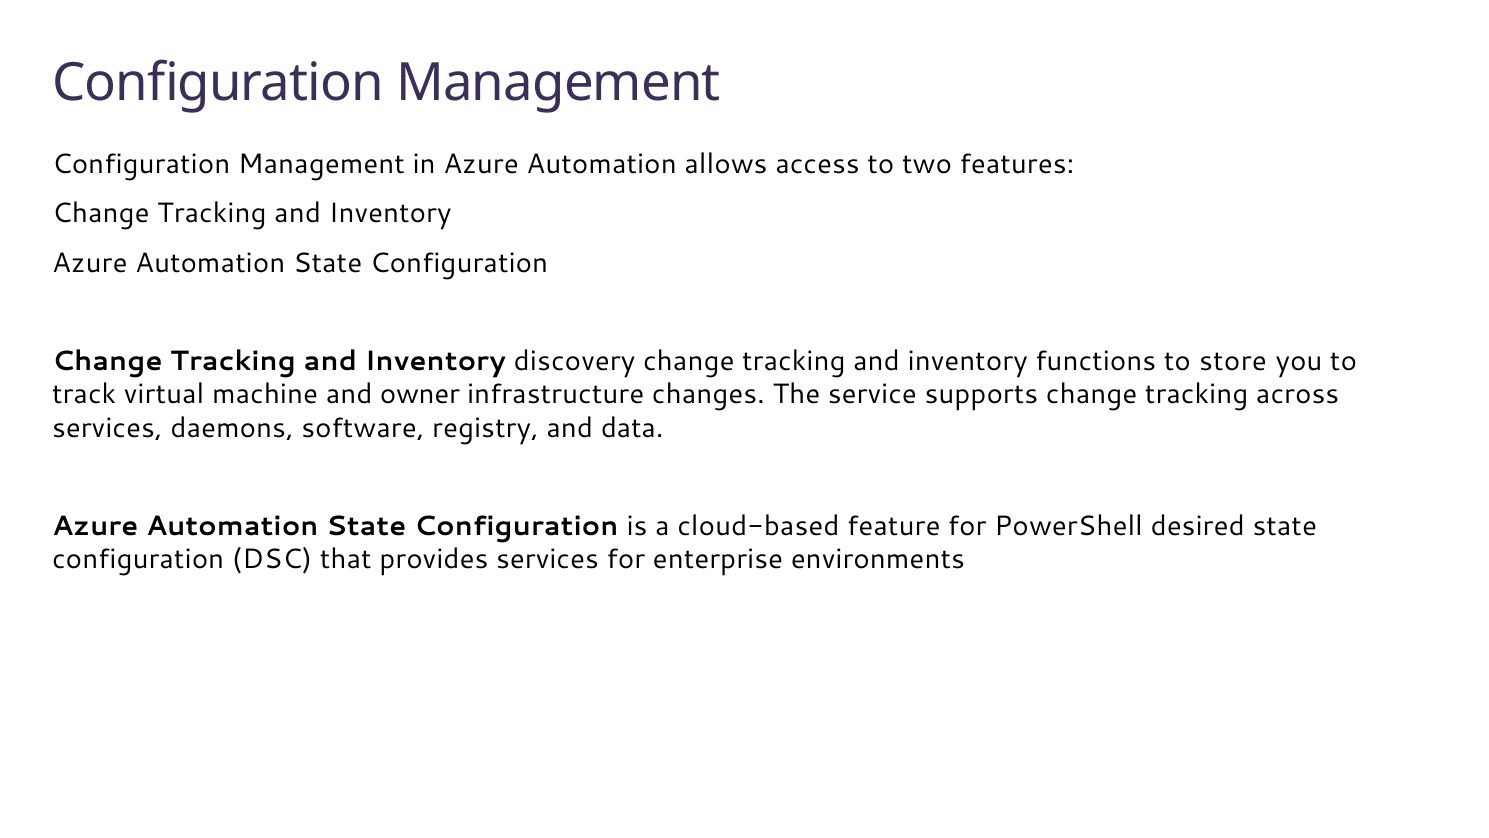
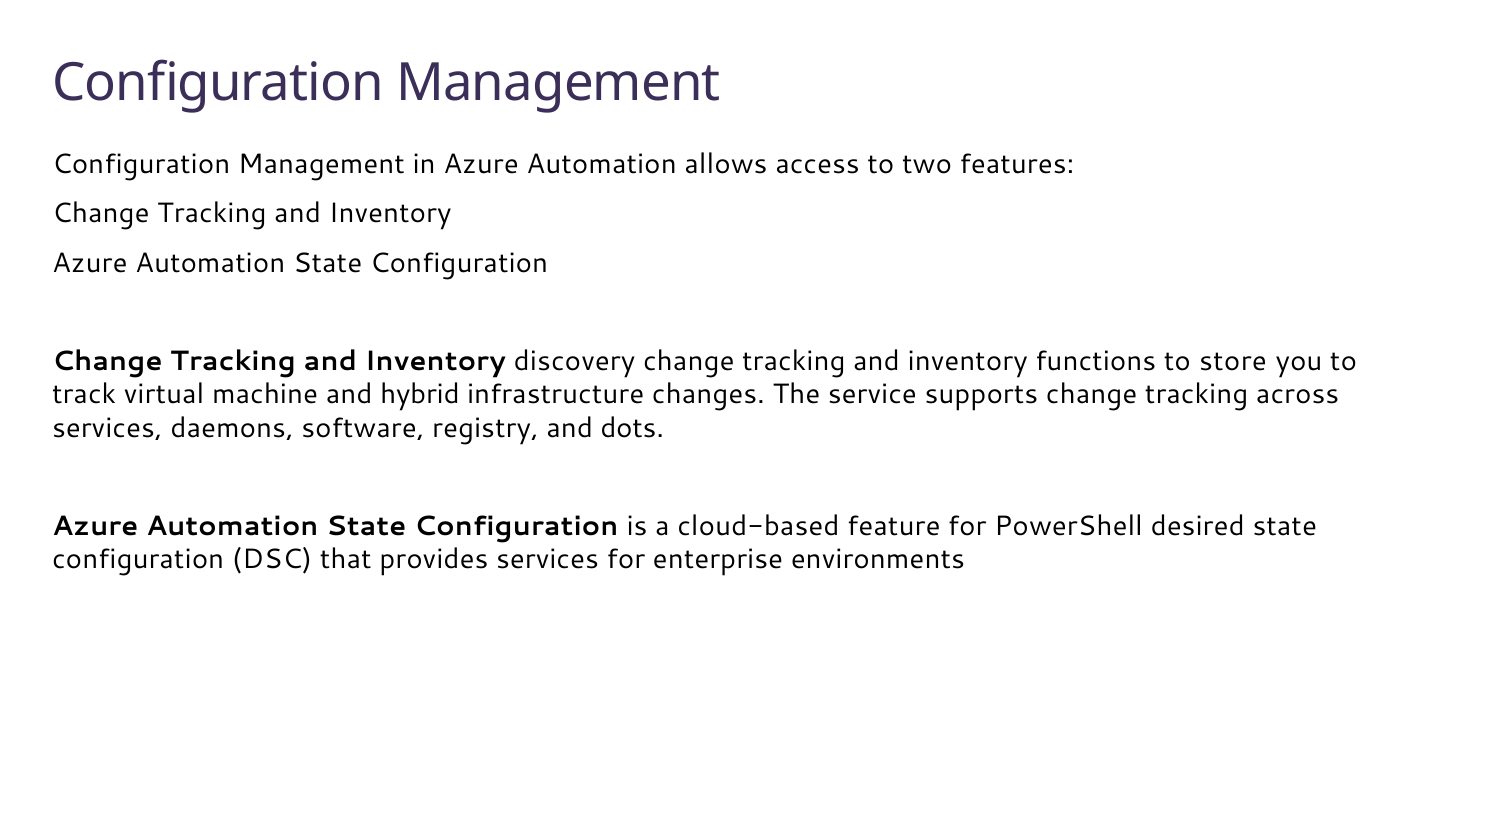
owner: owner -> hybrid (420, 394)
data: data -> dots (632, 428)
